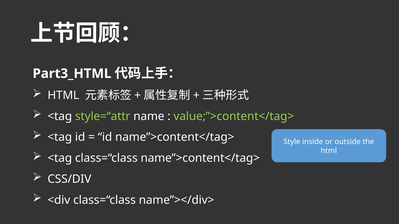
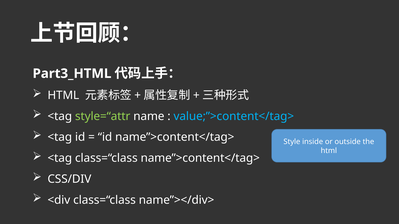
value;”>content</tag> colour: light green -> light blue (234, 116)
